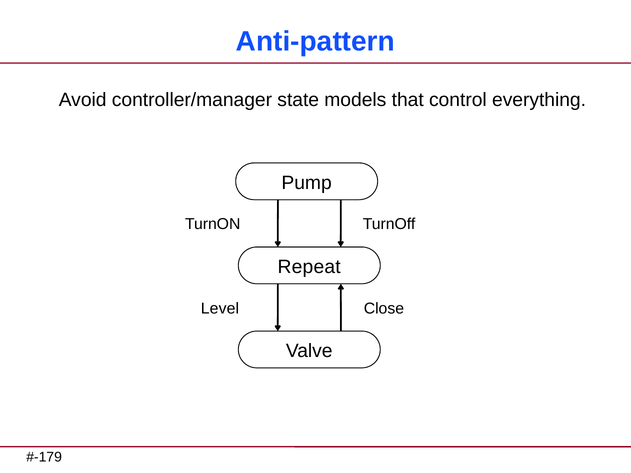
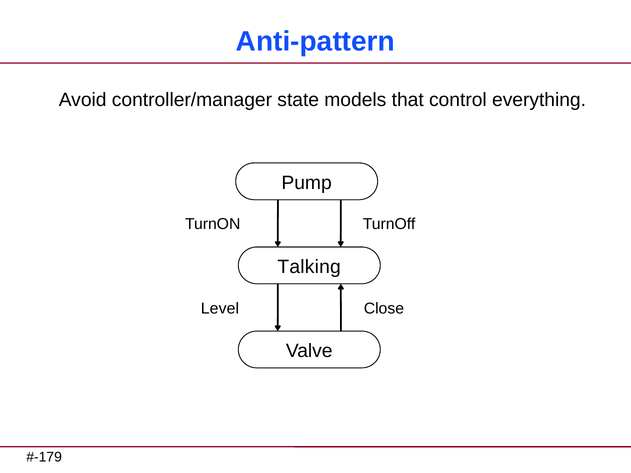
Repeat: Repeat -> Talking (309, 267)
